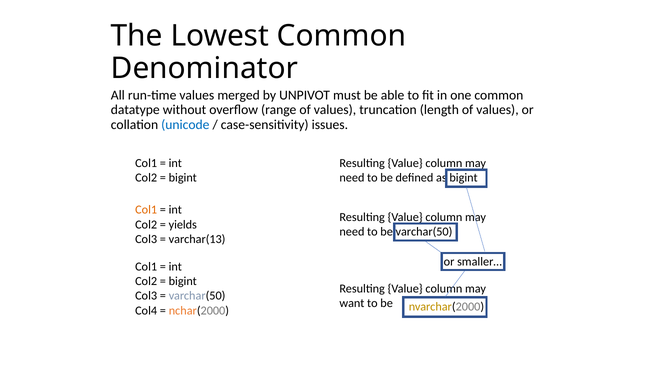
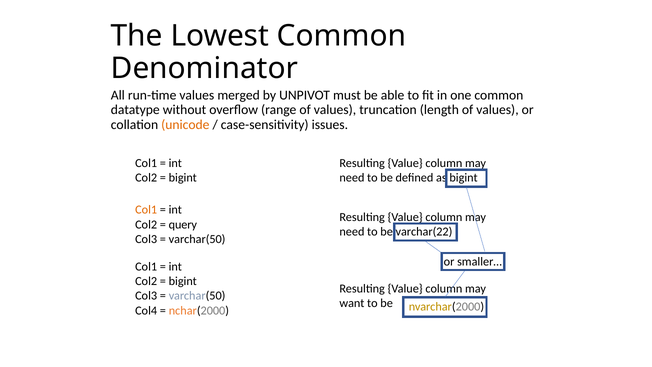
unicode colour: blue -> orange (185, 125)
yields: yields -> query (183, 224)
be varchar(50: varchar(50 -> varchar(22 (424, 232)
varchar(13: varchar(13 -> varchar(50 (197, 239)
